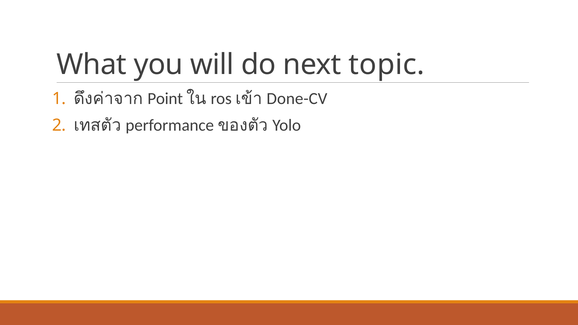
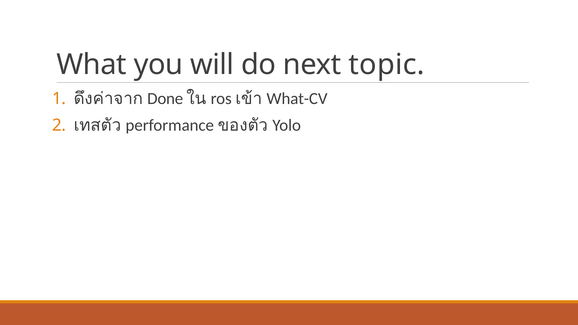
Point: Point -> Done (165, 99)
Done-CV: Done-CV -> What-CV (297, 99)
